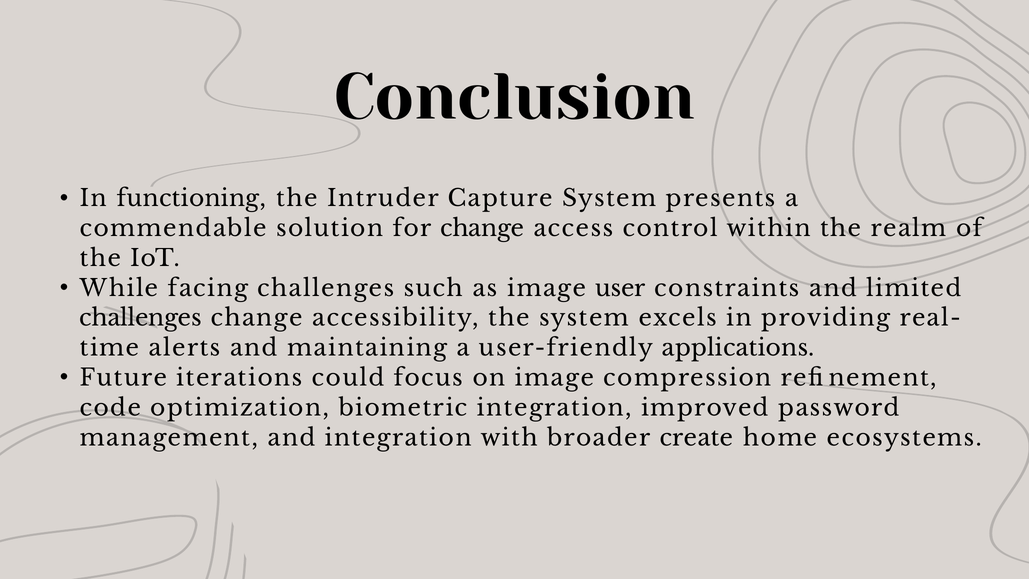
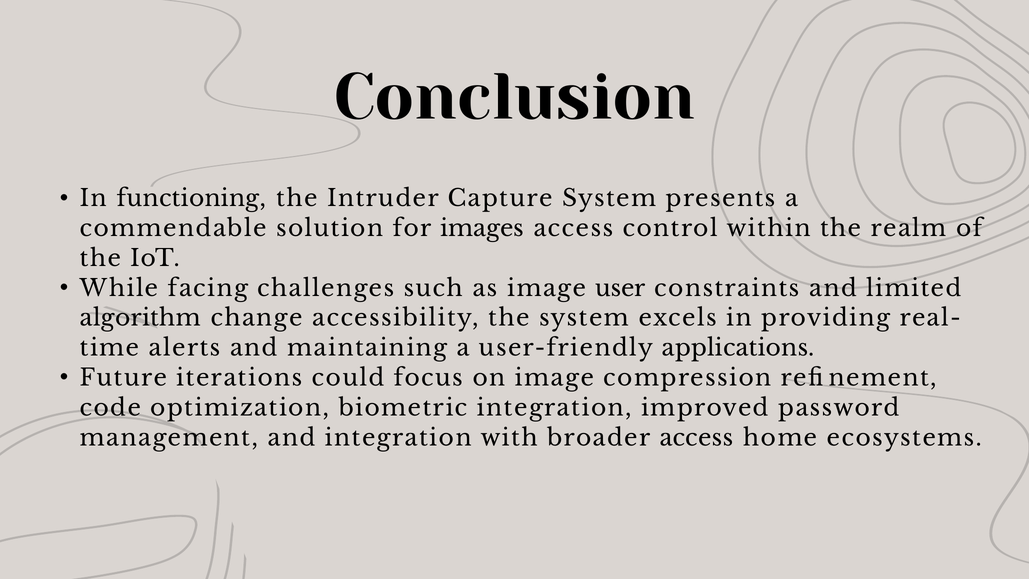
for change: change -> images (482, 228)
challenges: challenges -> algorithm (140, 318)
broader create: create -> access (696, 438)
